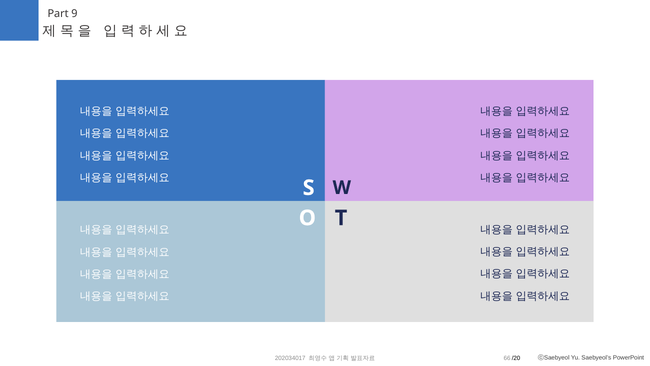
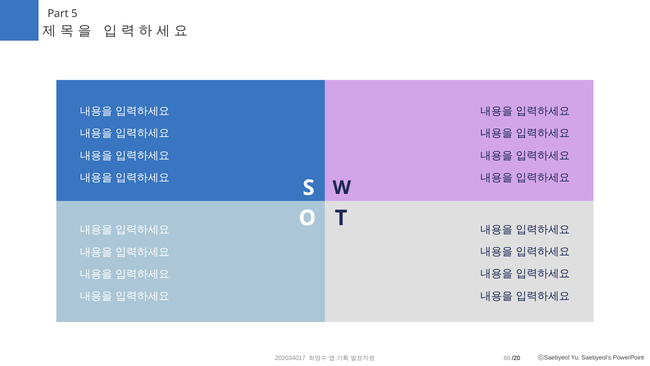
9: 9 -> 5 (74, 14)
